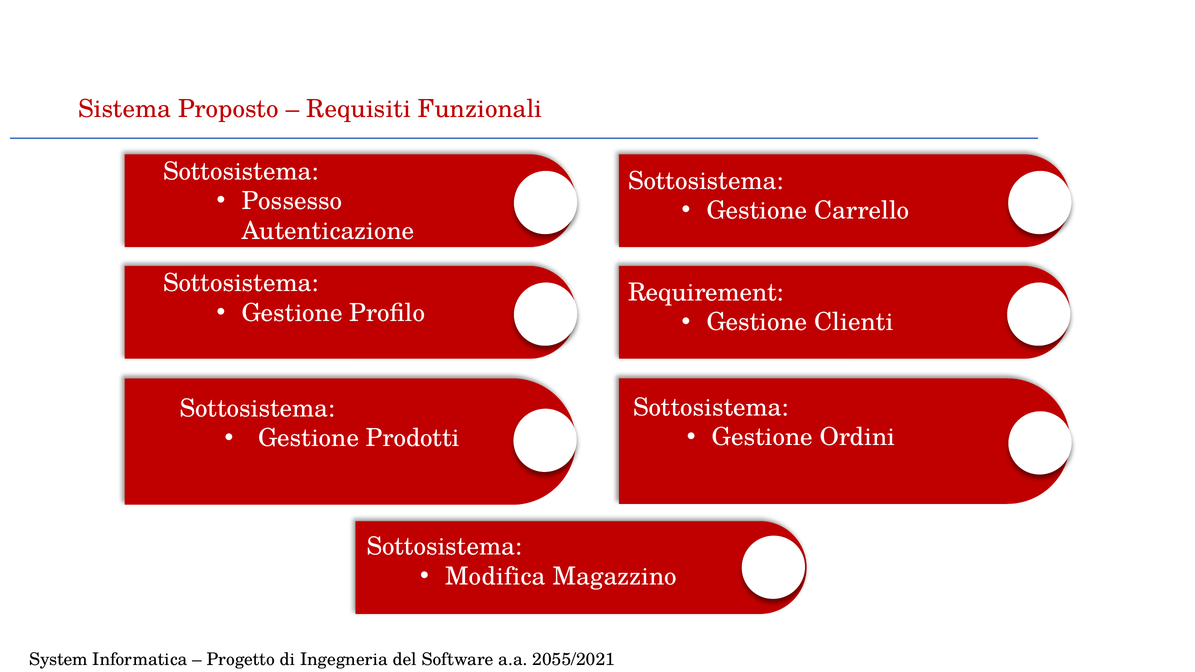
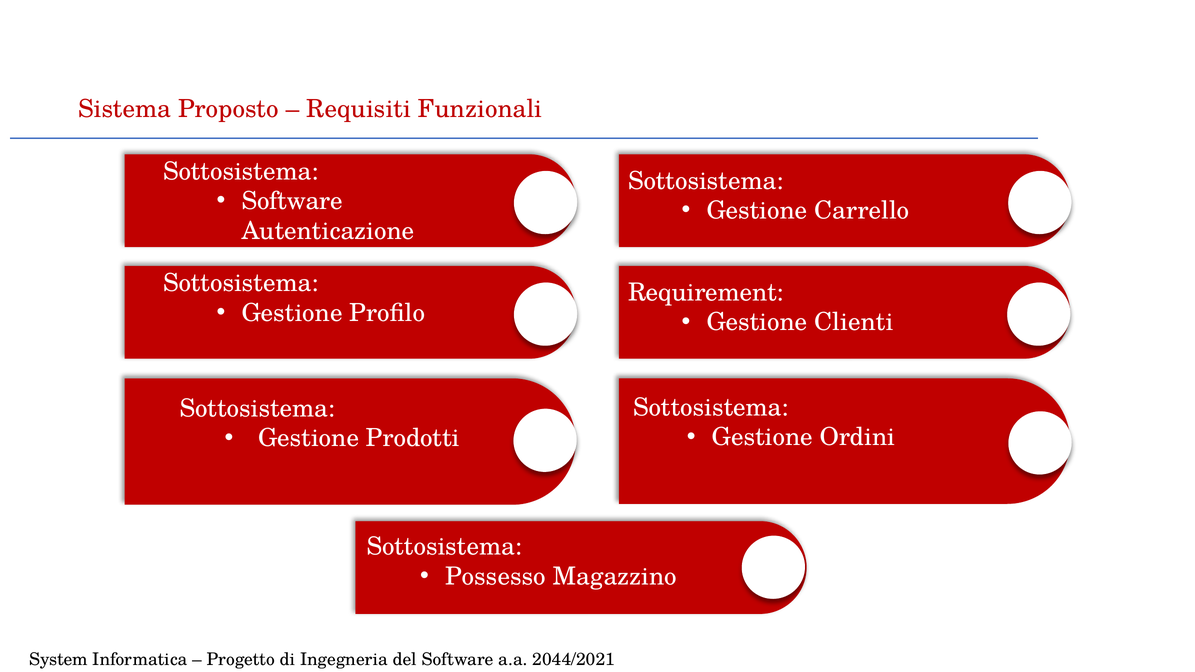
Possesso: Possesso -> Software (292, 201)
Modifica: Modifica -> Possesso (495, 577)
2055/2021: 2055/2021 -> 2044/2021 (574, 660)
